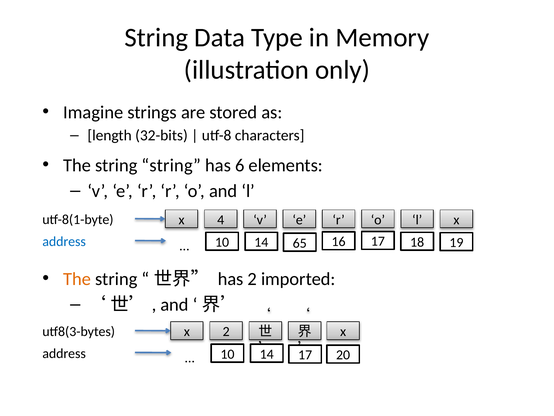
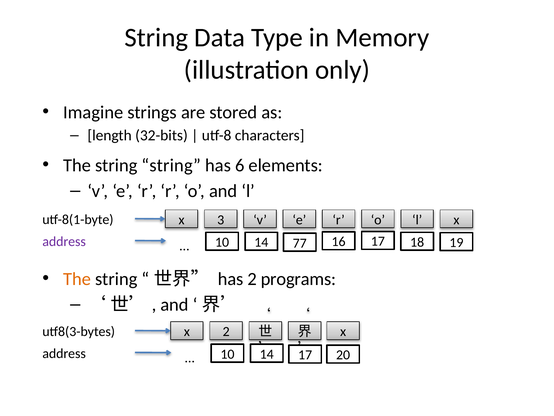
4: 4 -> 3 (221, 220)
address colour: blue -> purple (64, 241)
65: 65 -> 77 (300, 243)
imported: imported -> programs (298, 279)
